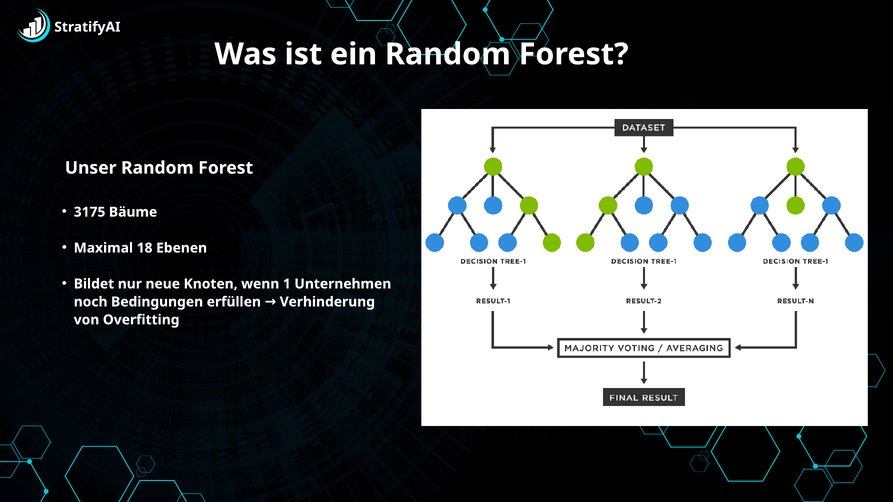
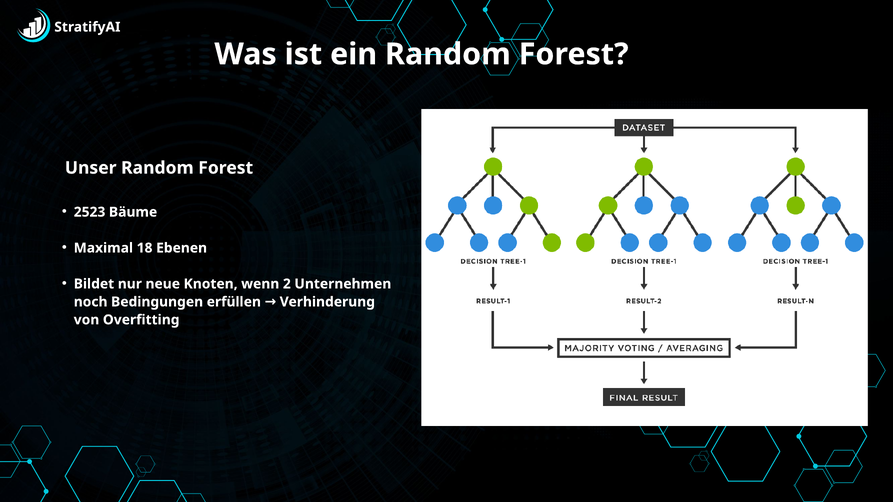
3175: 3175 -> 2523 (90, 212)
1: 1 -> 2 (287, 284)
